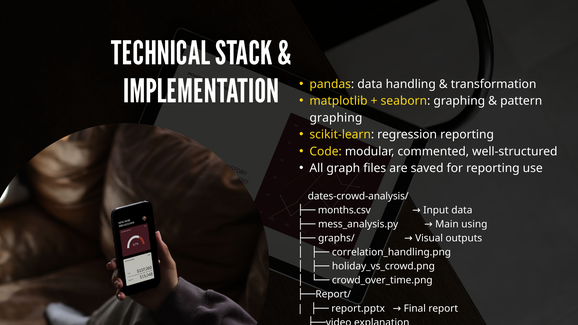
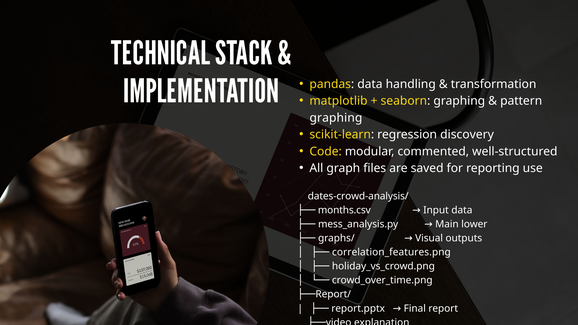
regression reporting: reporting -> discovery (467, 135)
using: using -> lower (474, 224)
correlation_handling.png: correlation_handling.png -> correlation_features.png (391, 252)
